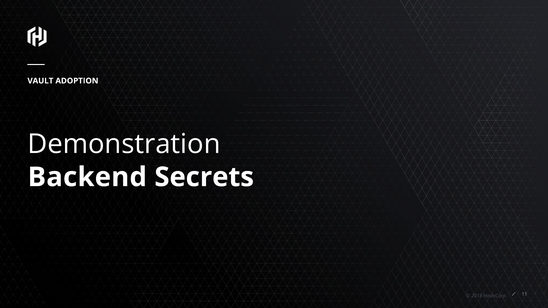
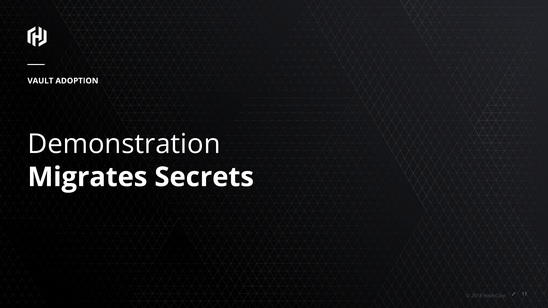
Backend: Backend -> Migrates (87, 177)
